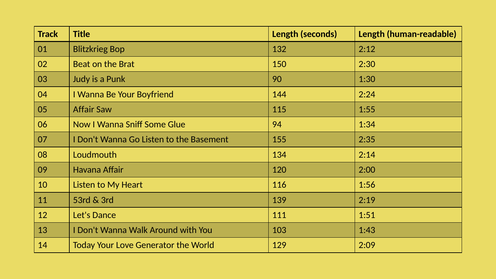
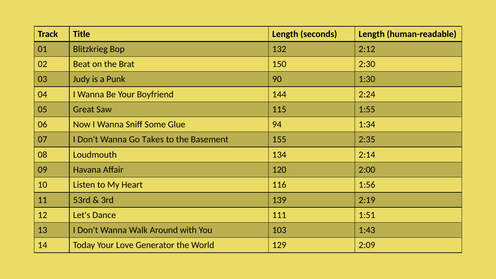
05 Affair: Affair -> Great (84, 109)
Go Listen: Listen -> Takes (153, 140)
